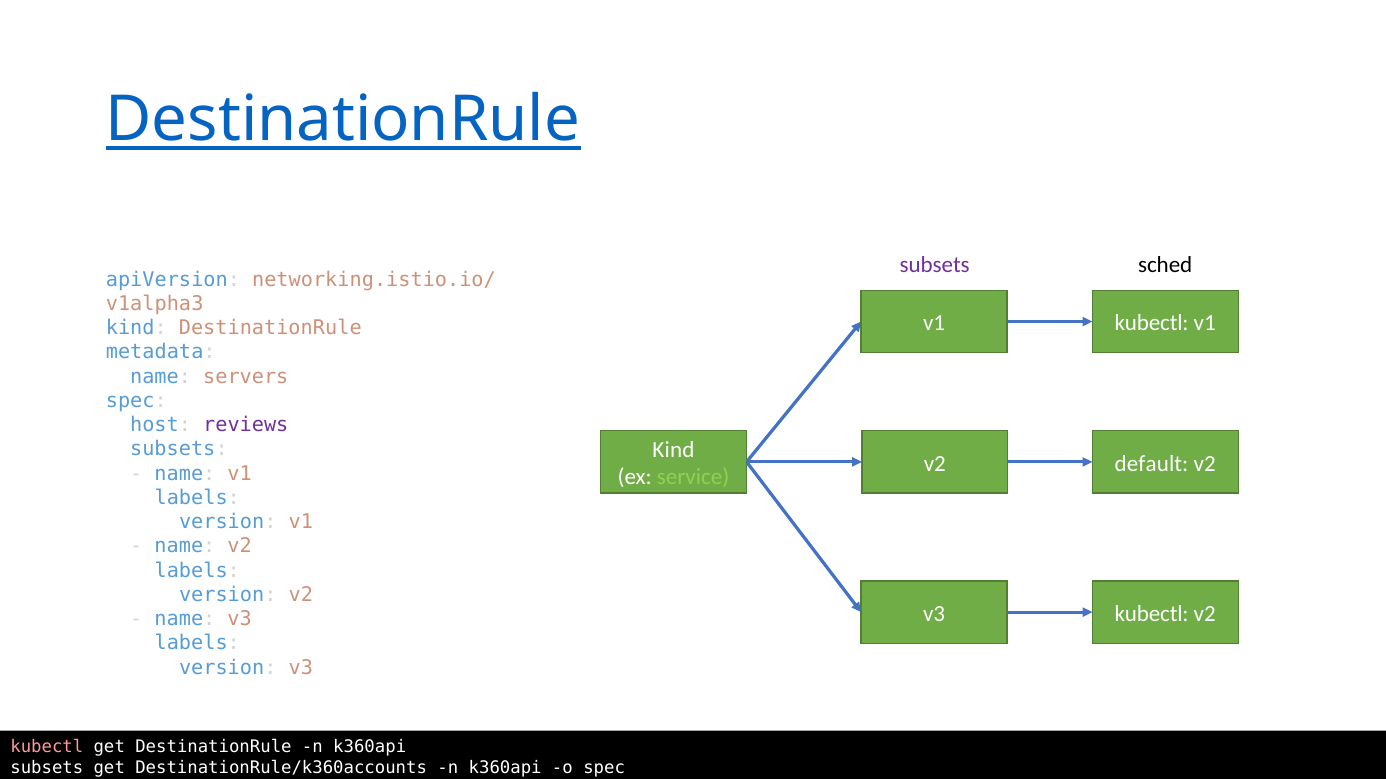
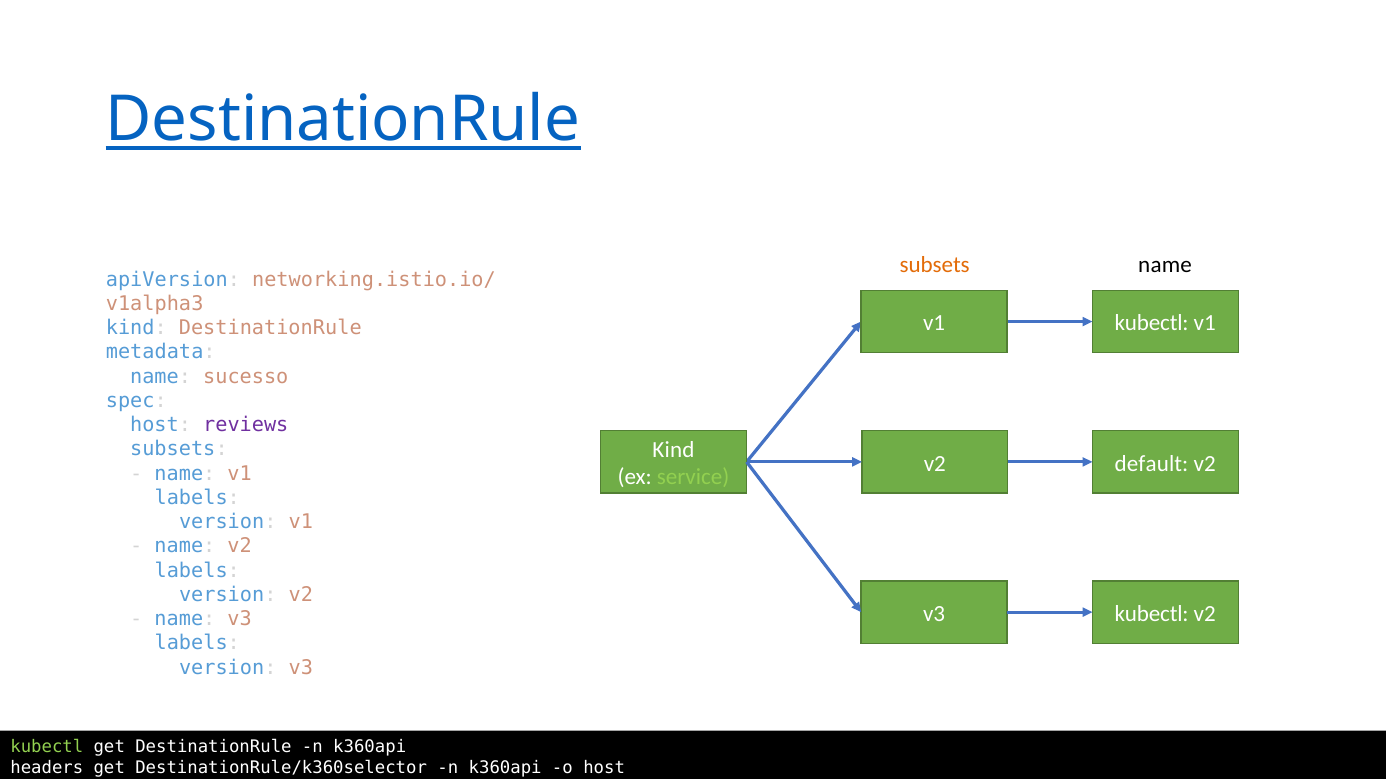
subsets colour: purple -> orange (935, 265)
sched: sched -> name (1165, 265)
servers: servers -> sucesso (246, 377)
kubectl colour: pink -> light green (47, 748)
subsets: subsets -> headers (47, 769)
DestinationRule/k360accounts: DestinationRule/k360accounts -> DestinationRule/k360selector (281, 769)
o spec: spec -> host (604, 769)
